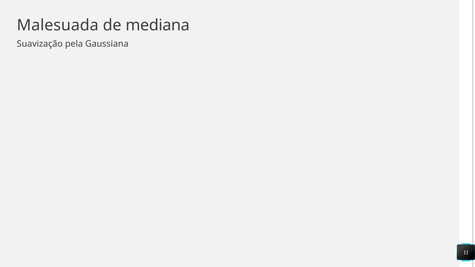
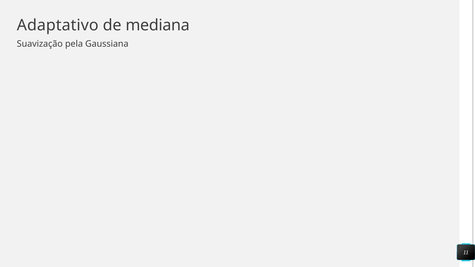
Malesuada: Malesuada -> Adaptativo (58, 25)
